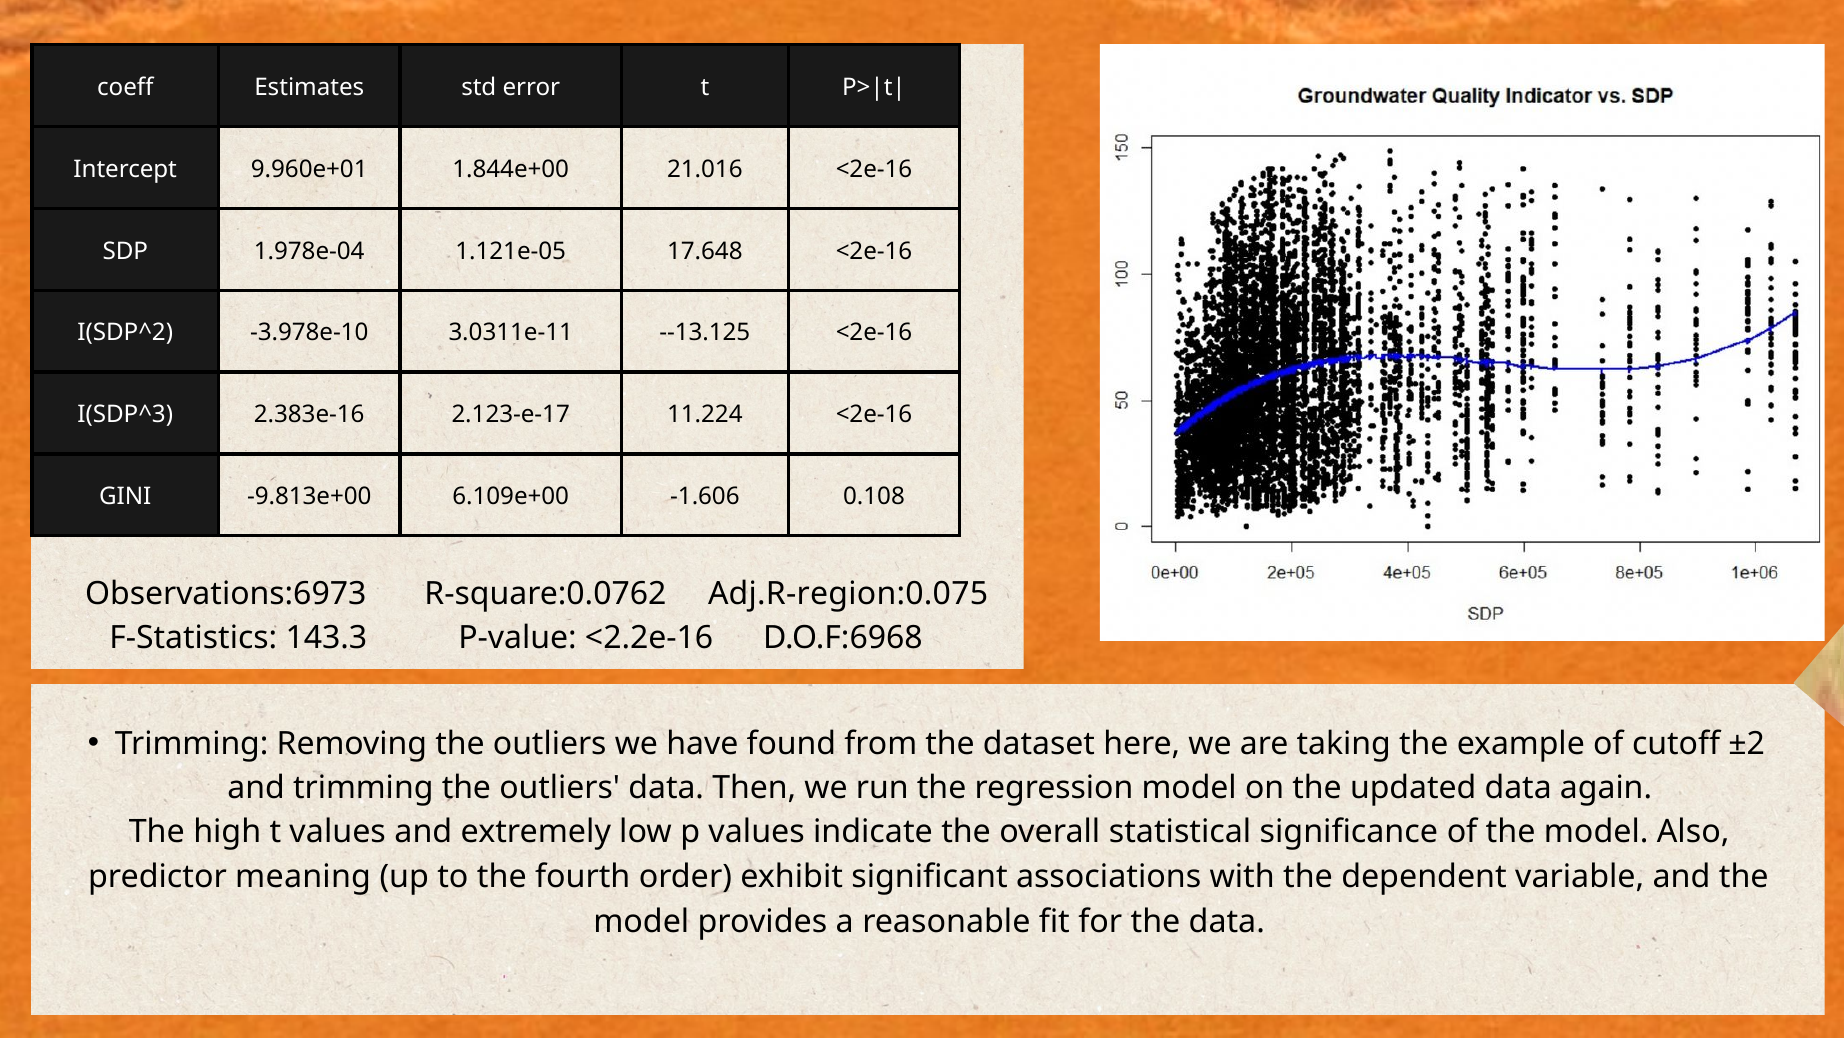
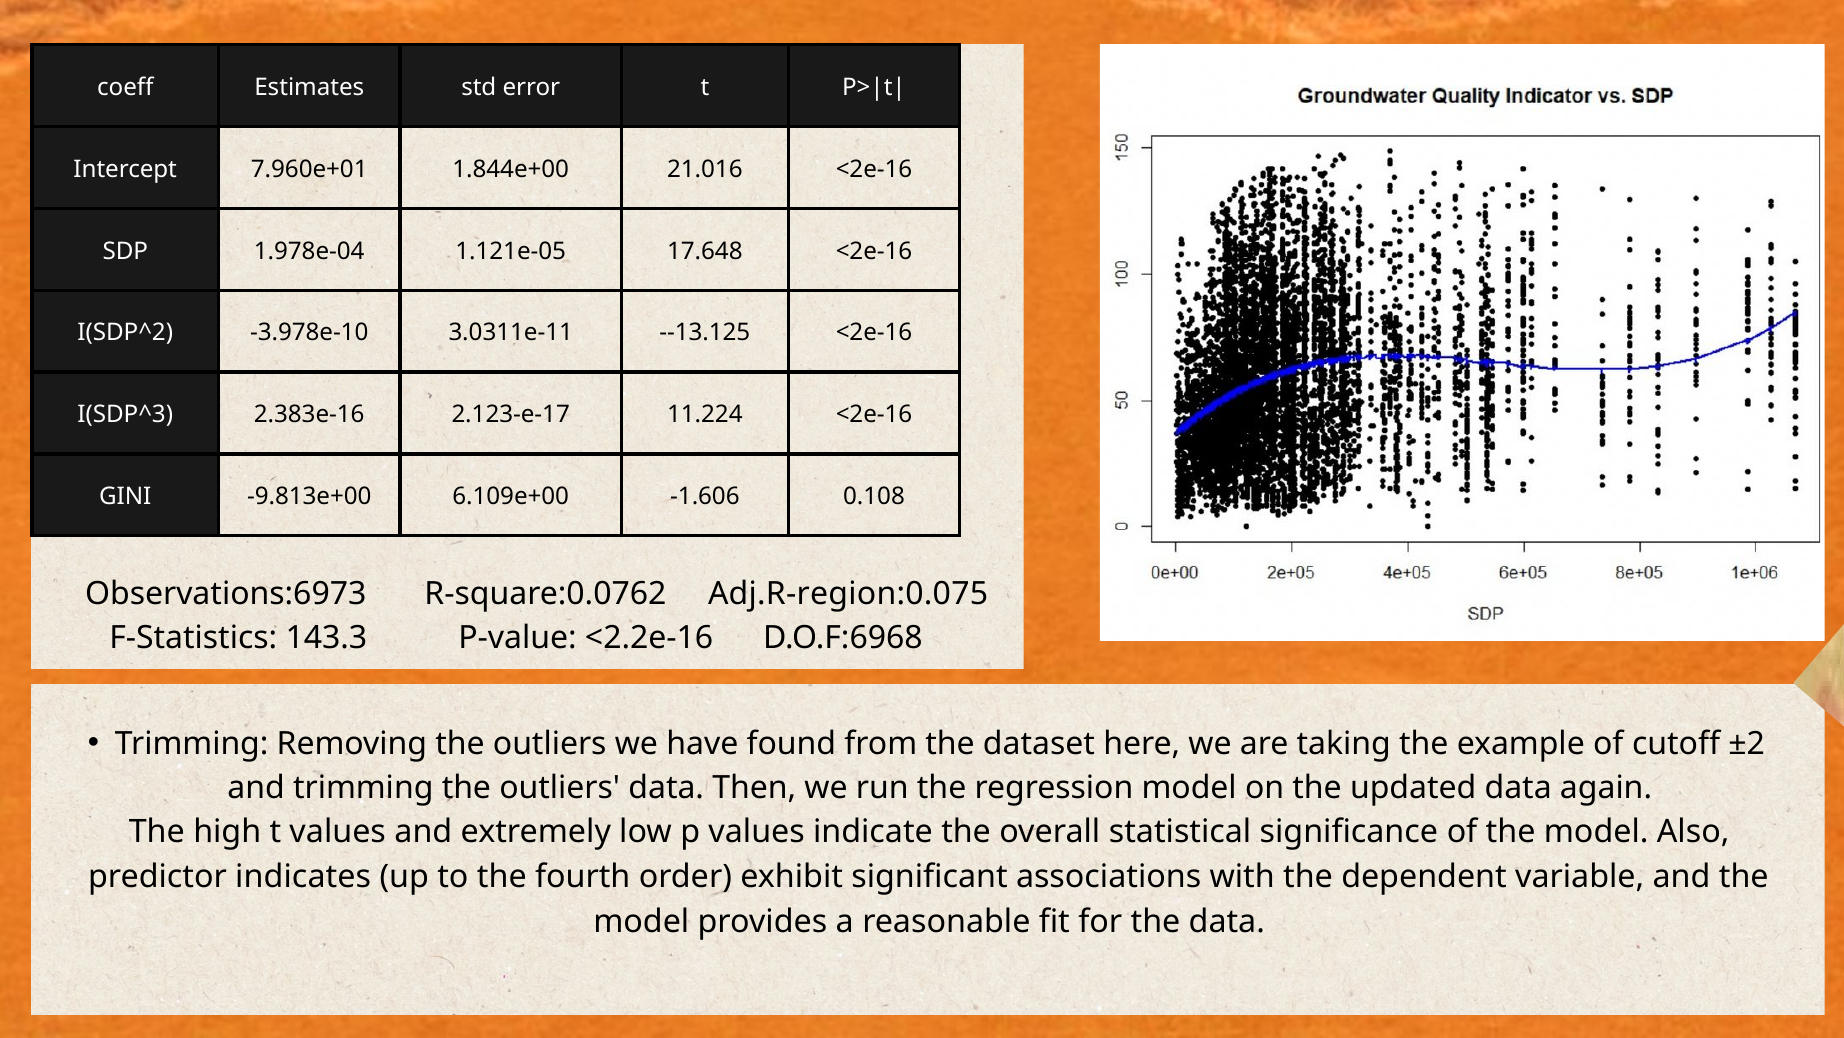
9.960e+01: 9.960e+01 -> 7.960e+01 (309, 169)
meaning: meaning -> indicates (303, 876)
